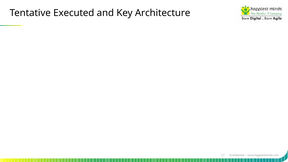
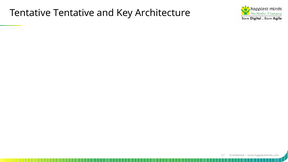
Tentative Executed: Executed -> Tentative (74, 13)
